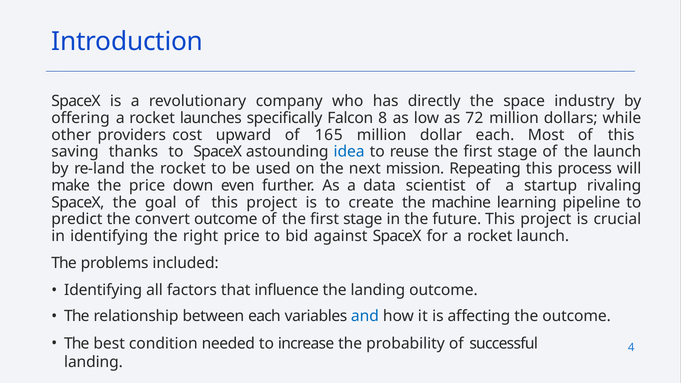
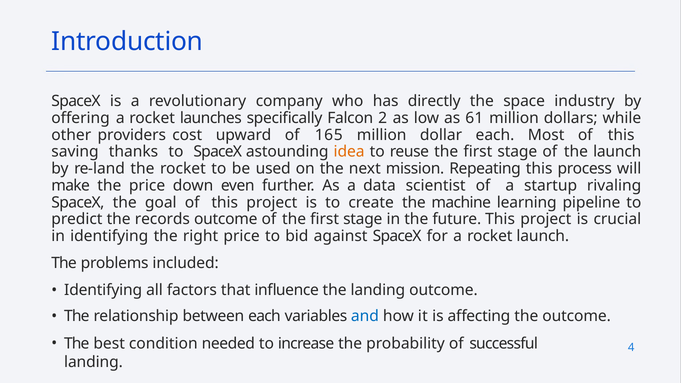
8: 8 -> 2 (383, 118)
72: 72 -> 61 (474, 118)
idea colour: blue -> orange (349, 152)
convert: convert -> records (162, 219)
